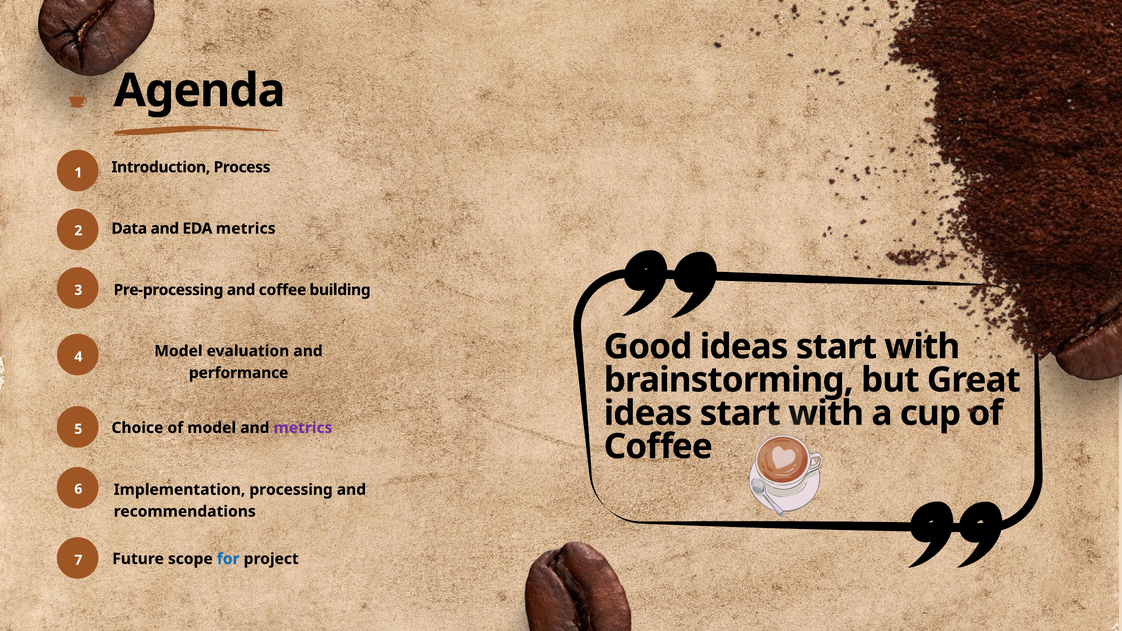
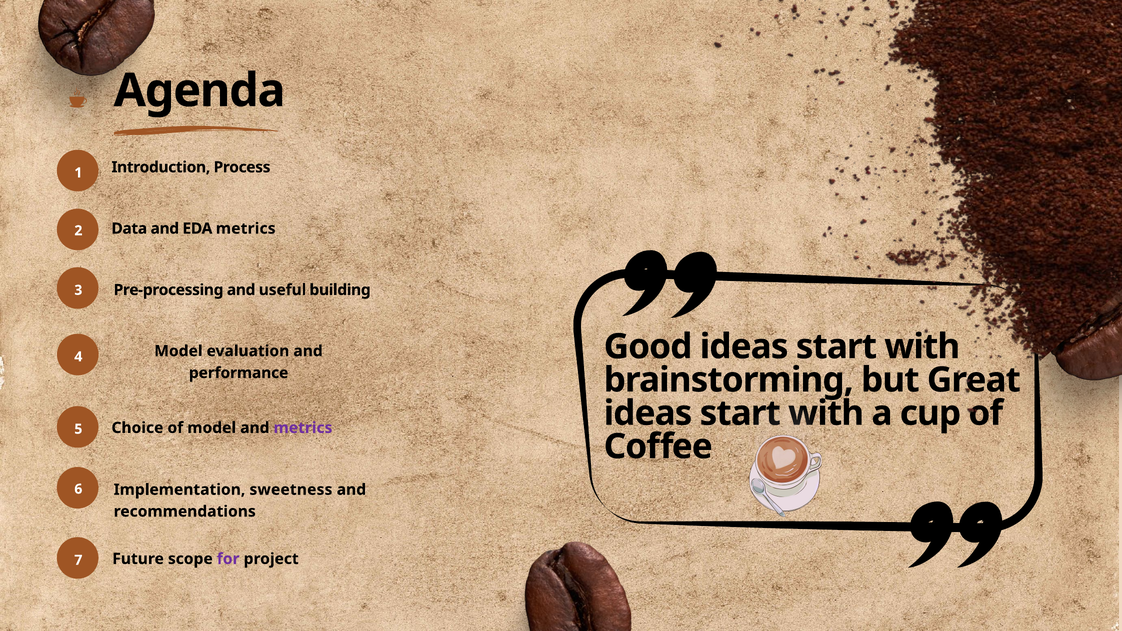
and coffee: coffee -> useful (283, 290)
processing: processing -> sweetness (291, 490)
for colour: blue -> purple (228, 559)
